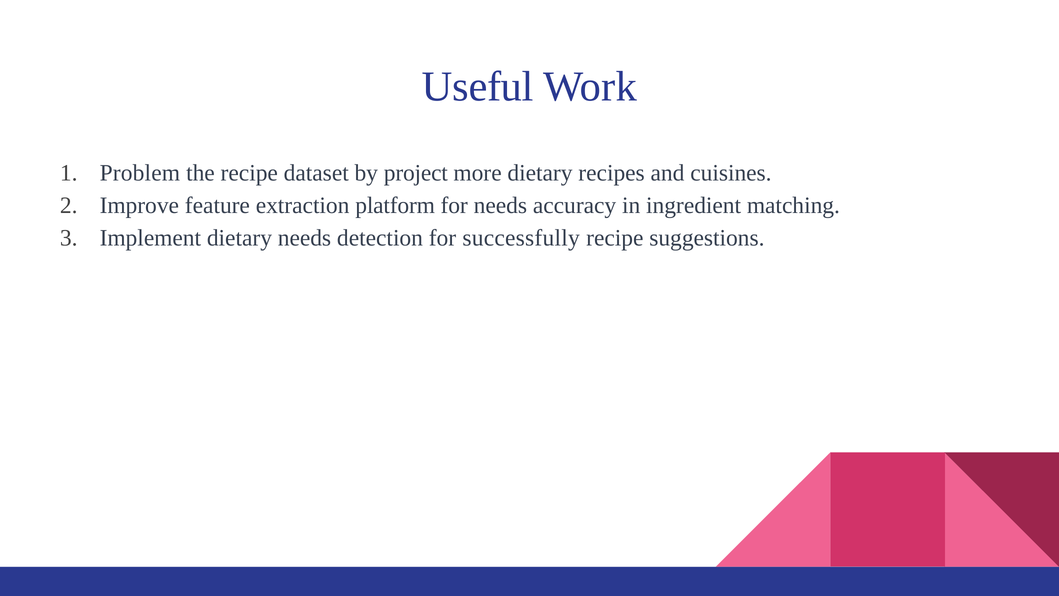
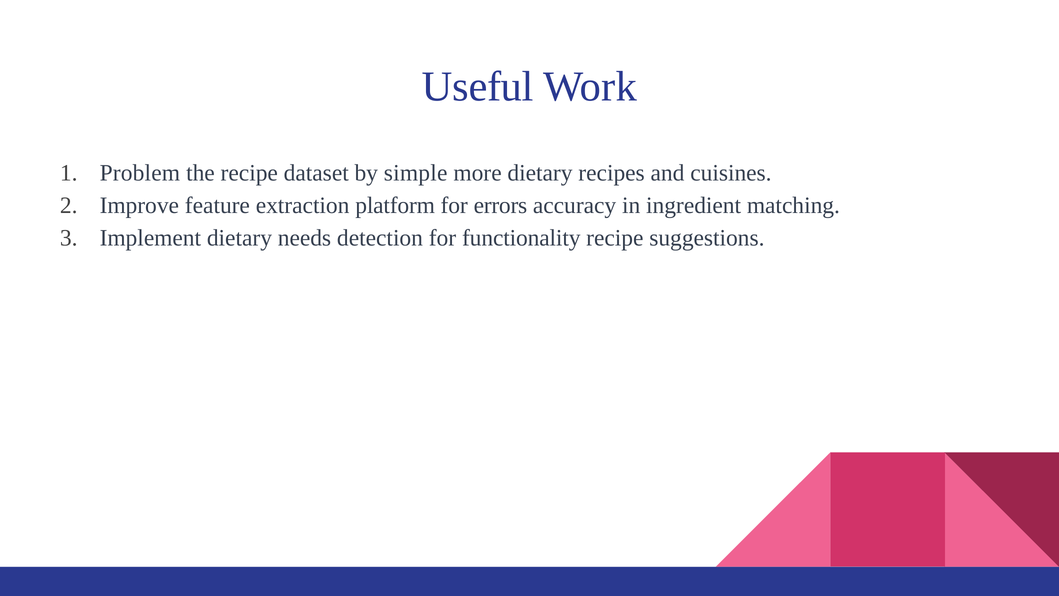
project: project -> simple (416, 173)
for needs: needs -> errors (500, 205)
successfully: successfully -> functionality (521, 238)
